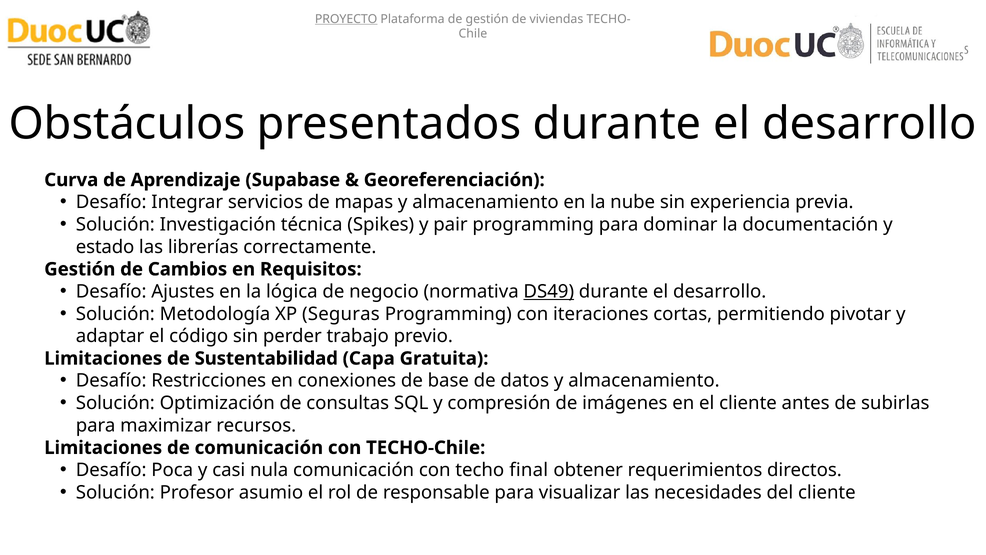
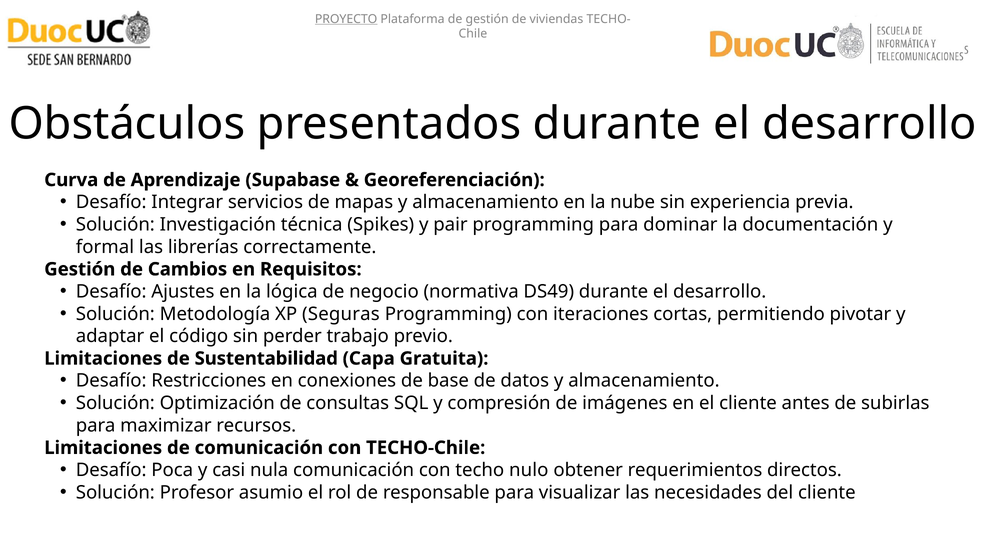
estado: estado -> formal (105, 247)
DS49 underline: present -> none (549, 291)
final: final -> nulo (529, 470)
